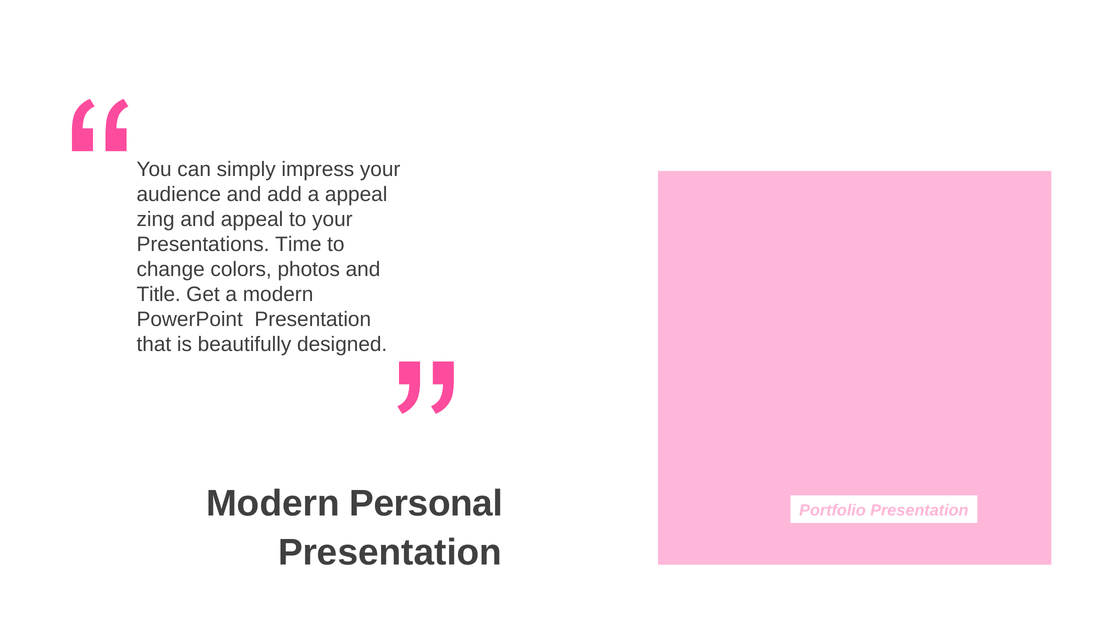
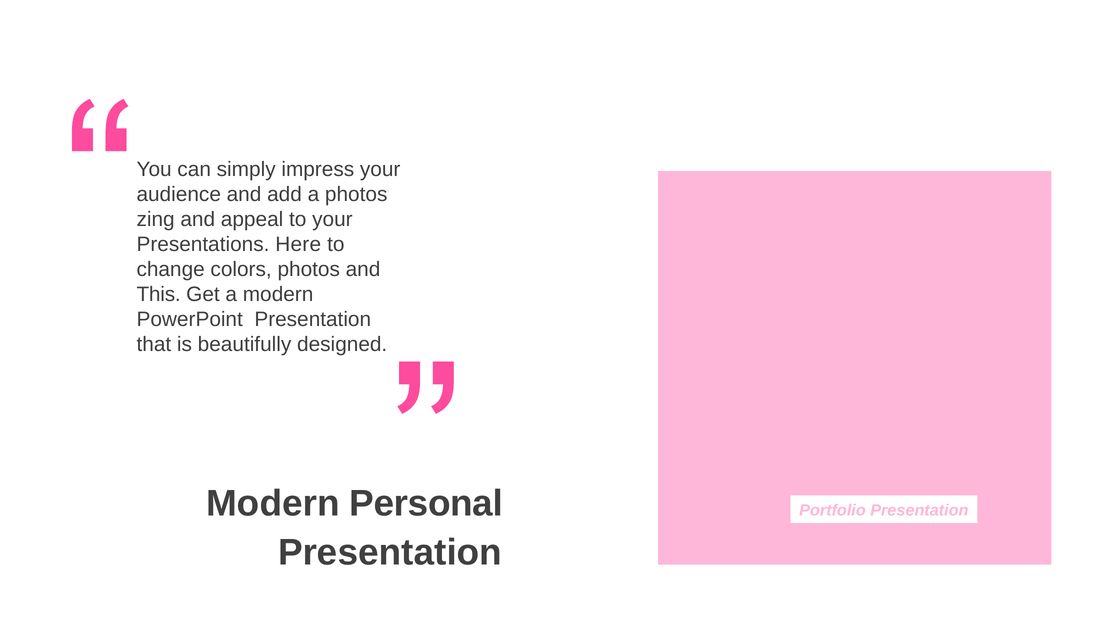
a appeal: appeal -> photos (356, 194)
Time: Time -> Here (298, 244)
Title: Title -> This (159, 294)
